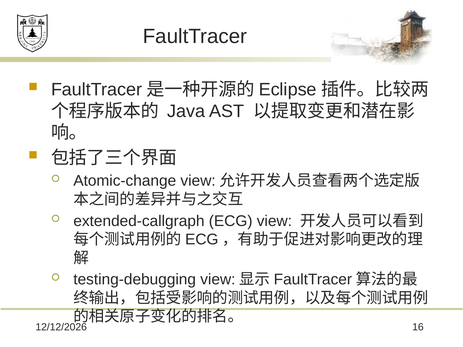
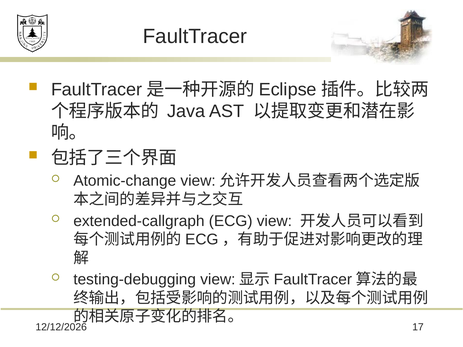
16: 16 -> 17 (418, 327)
